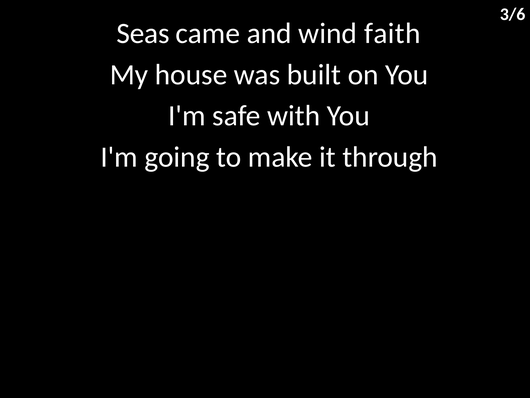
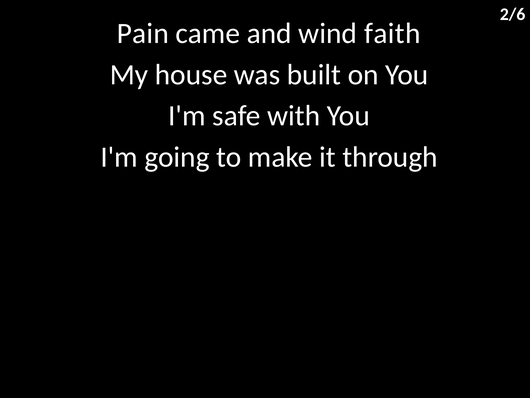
3/6: 3/6 -> 2/6 (513, 14)
Seas: Seas -> Pain (143, 33)
